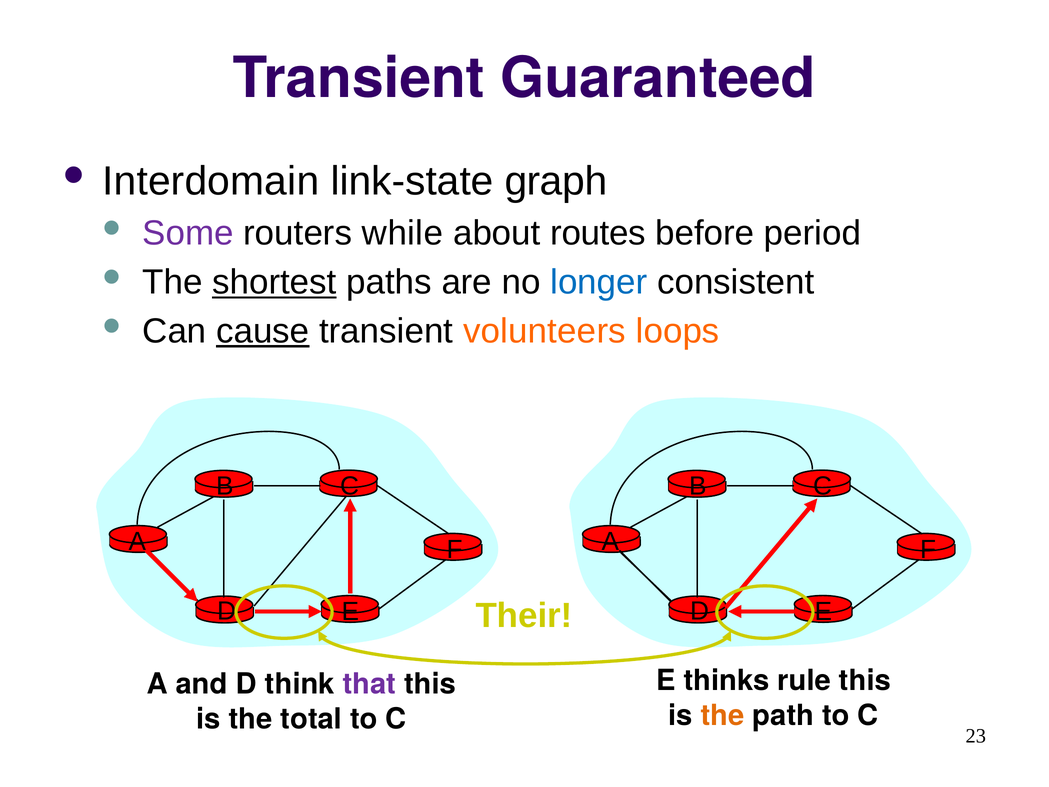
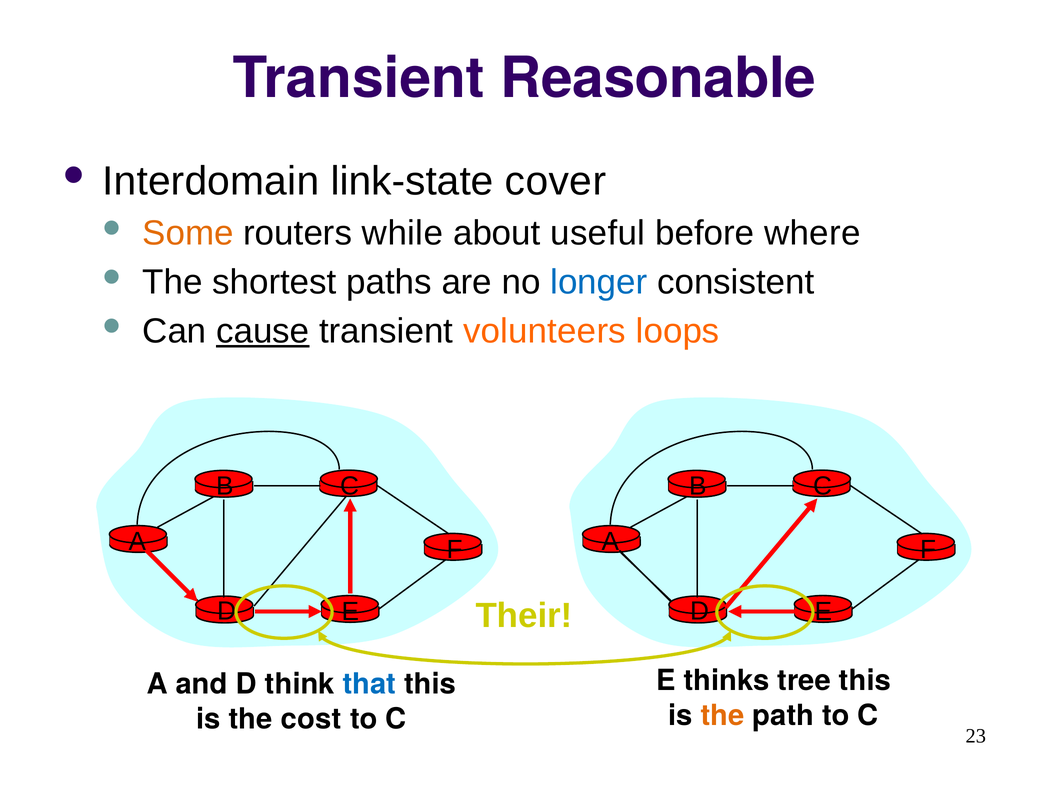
Guaranteed: Guaranteed -> Reasonable (658, 78)
graph: graph -> cover (555, 181)
Some colour: purple -> orange (188, 233)
routes: routes -> useful (598, 233)
period: period -> where (812, 233)
shortest underline: present -> none (274, 282)
rule: rule -> tree (804, 680)
that colour: purple -> blue (369, 684)
total: total -> cost (311, 719)
